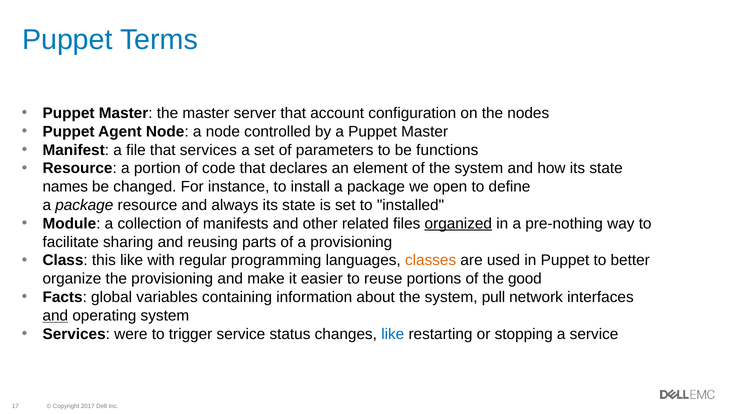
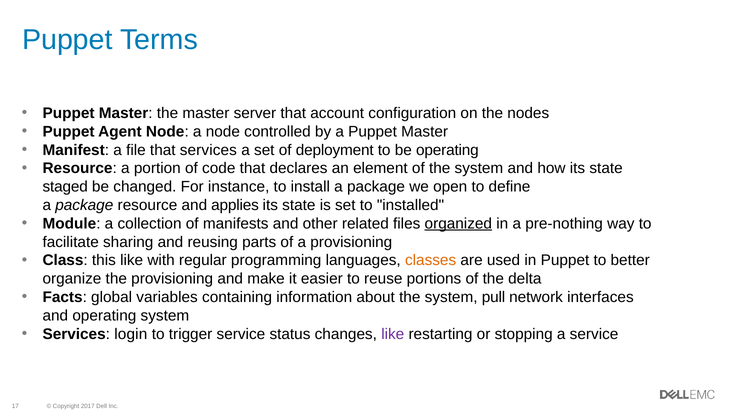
parameters: parameters -> deployment (335, 150)
be functions: functions -> operating (447, 150)
names: names -> staged (65, 187)
always: always -> applies (235, 205)
good: good -> delta (525, 279)
and underline: present -> none (55, 316)
were: were -> login (131, 334)
like colour: blue -> purple (393, 334)
